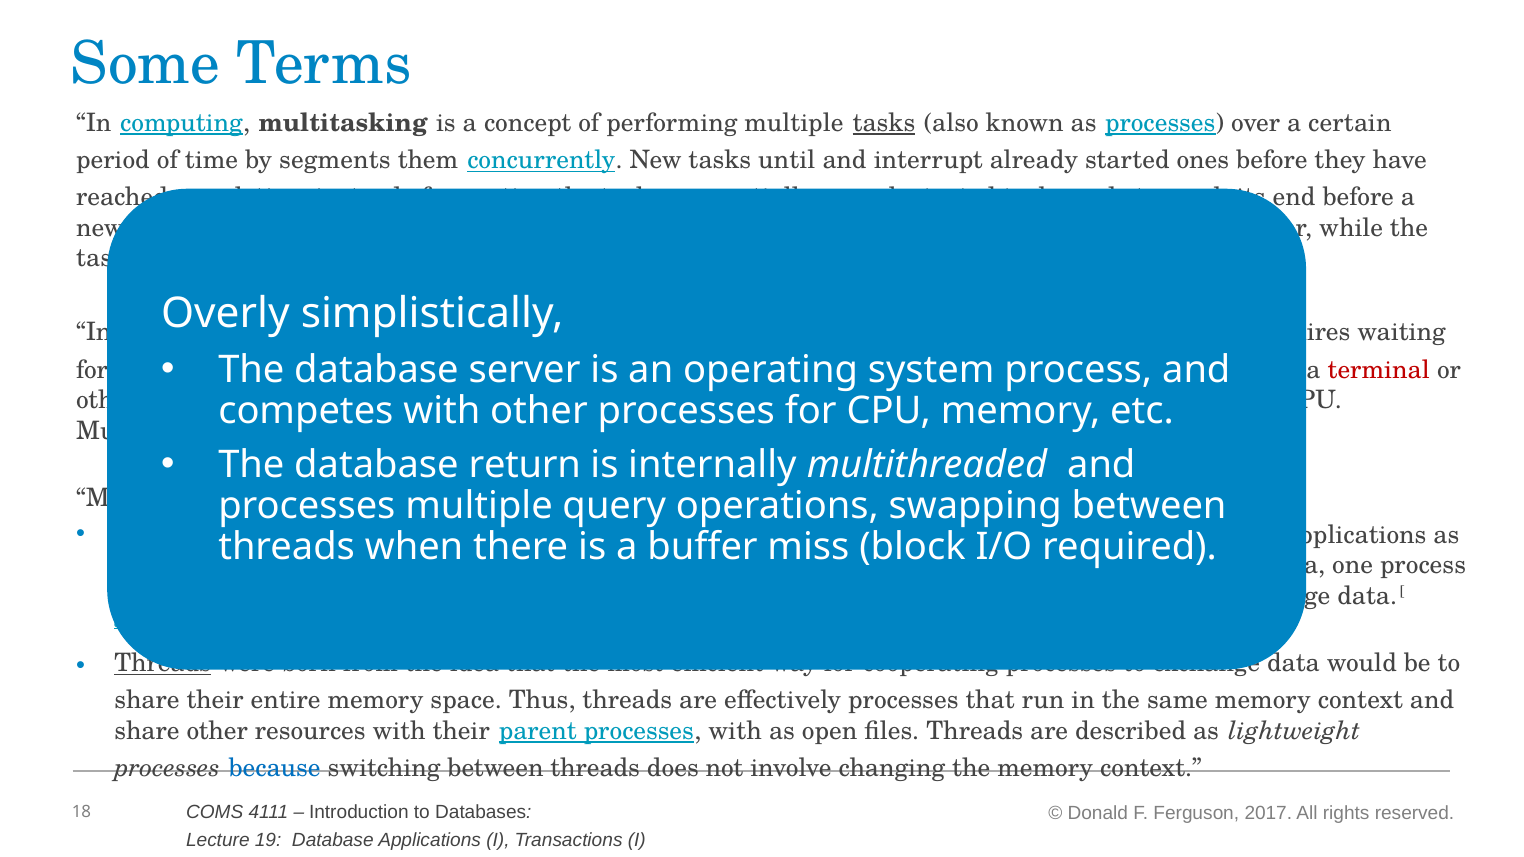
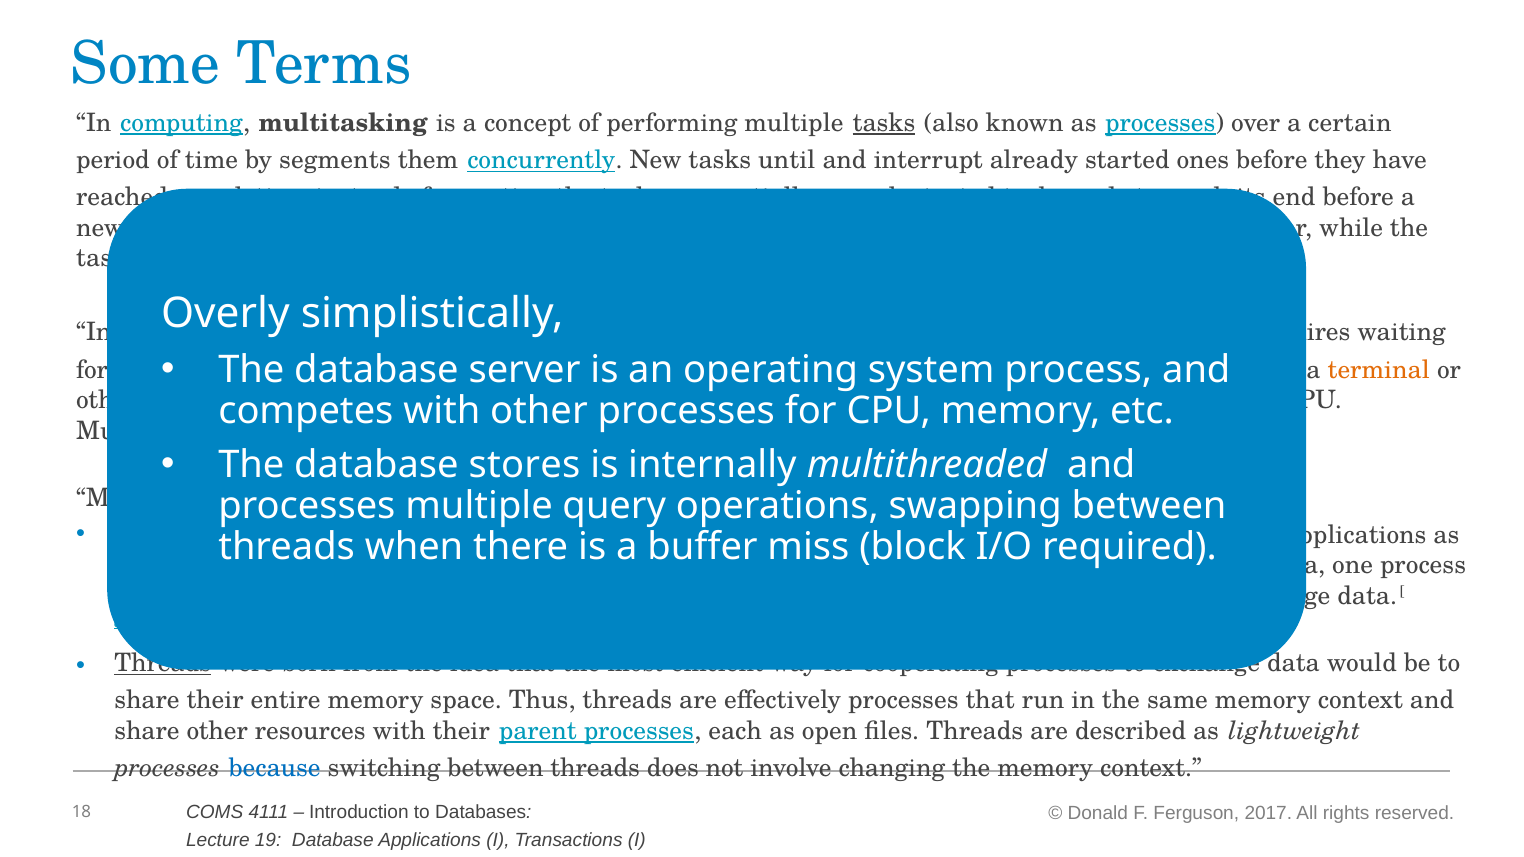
terminal colour: red -> orange (1379, 370)
return: return -> stores (524, 465)
processes with: with -> each (735, 731)
